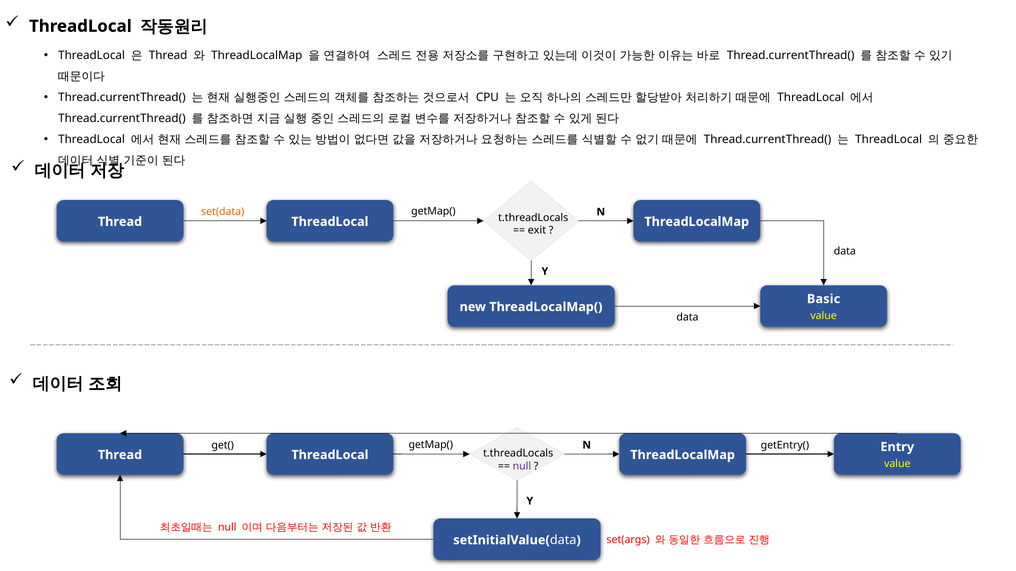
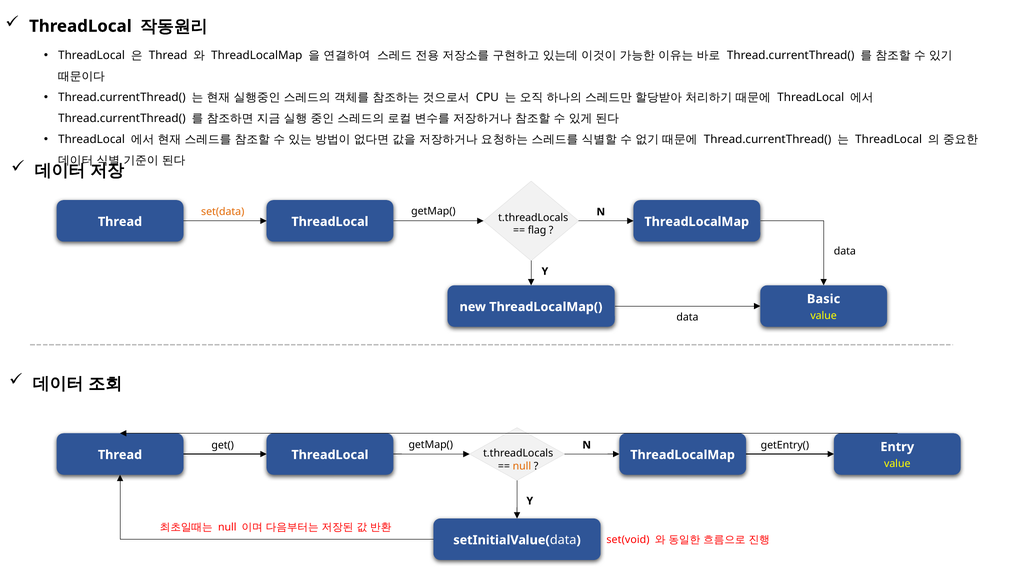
exit: exit -> flag (537, 231)
null colour: purple -> orange (522, 466)
set(args: set(args -> set(void (628, 540)
